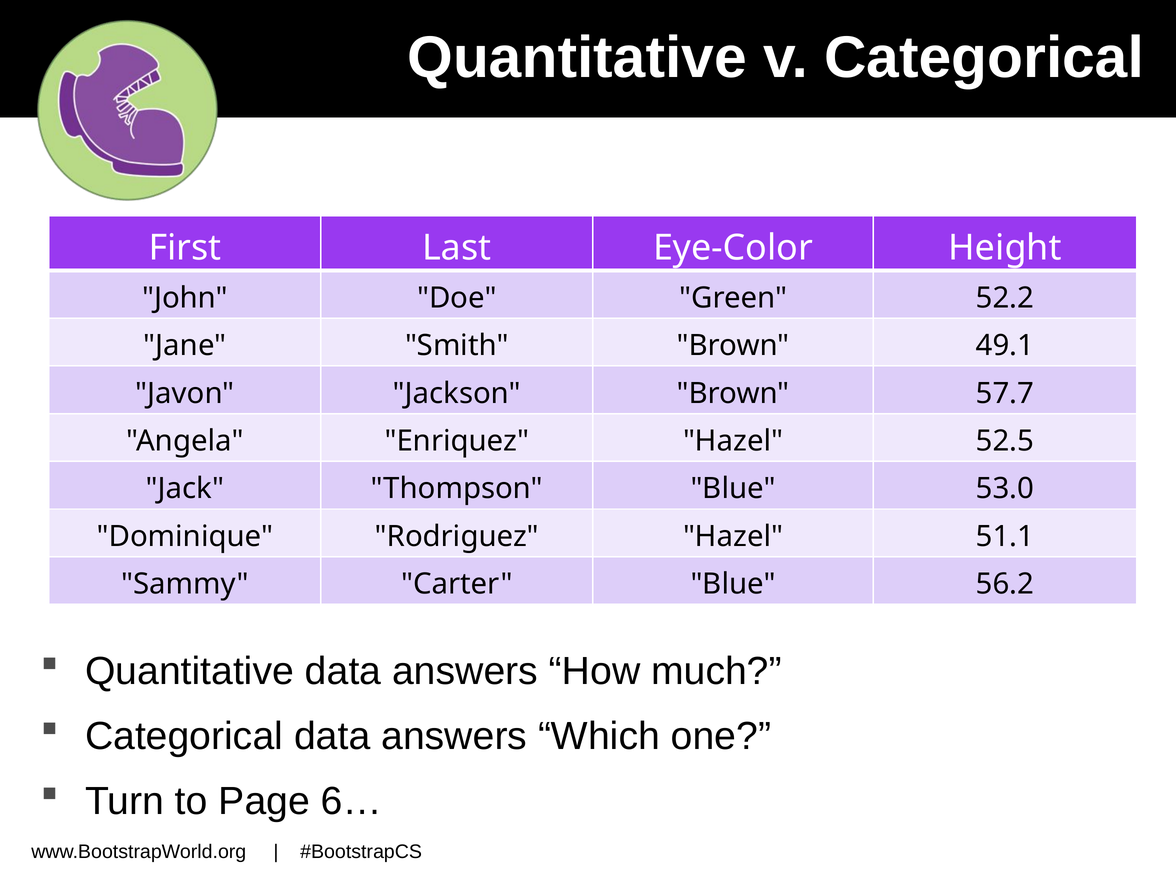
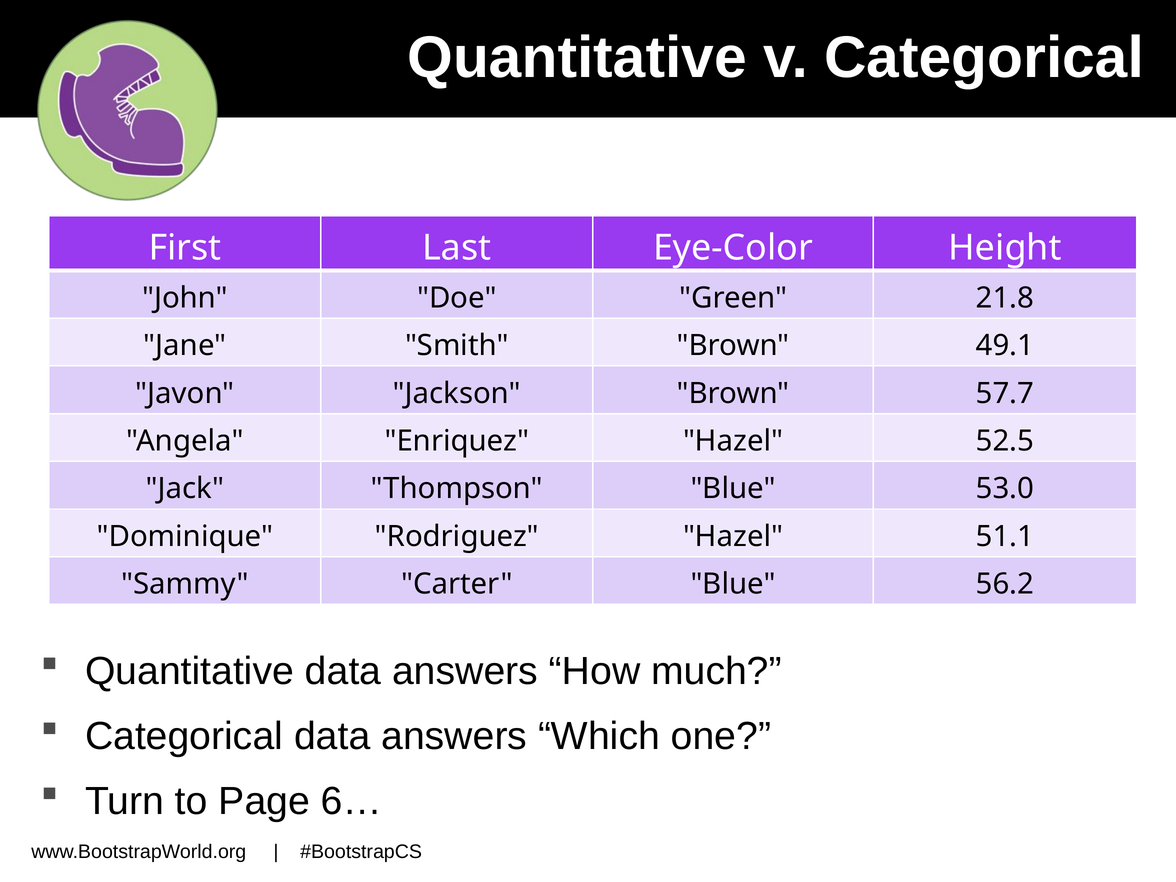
52.2: 52.2 -> 21.8 (1005, 298)
